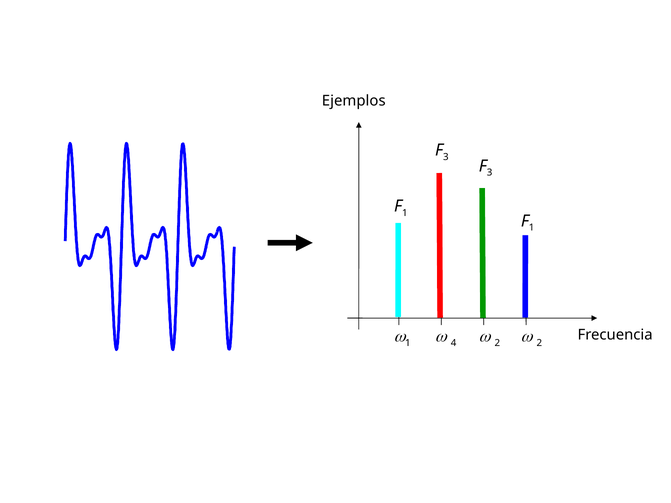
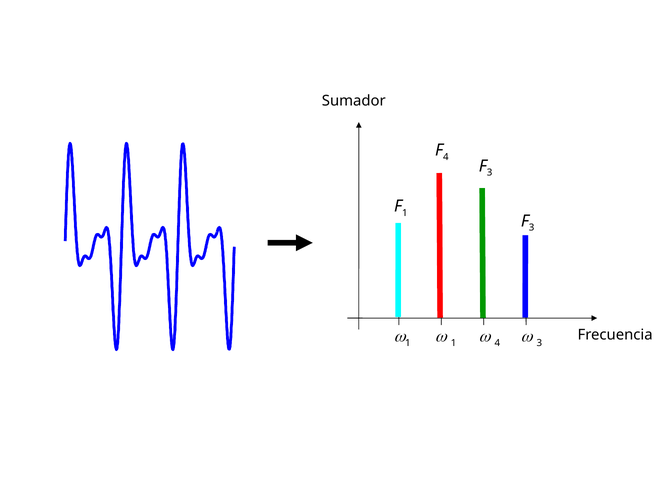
Ejemplos: Ejemplos -> Sumador (354, 101)
3: 3 -> 4 (446, 157)
1: 1 -> 3 (532, 228)
4: 4 -> 1 (454, 343)
2: 2 -> 4 (497, 343)
2: 2 -> 3 (539, 343)
